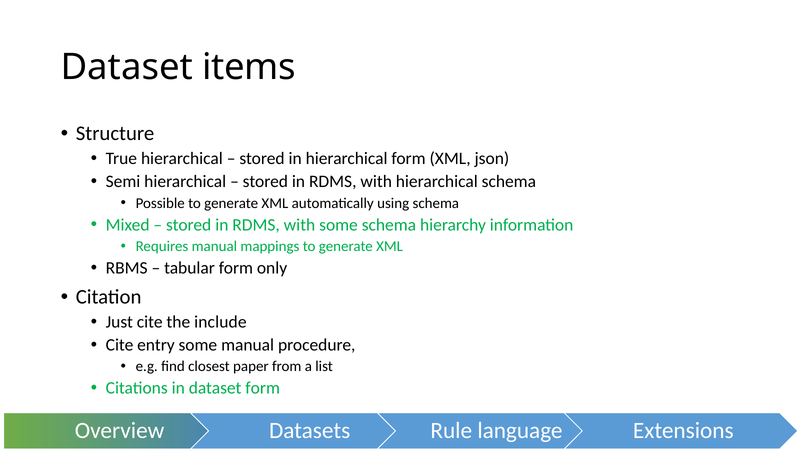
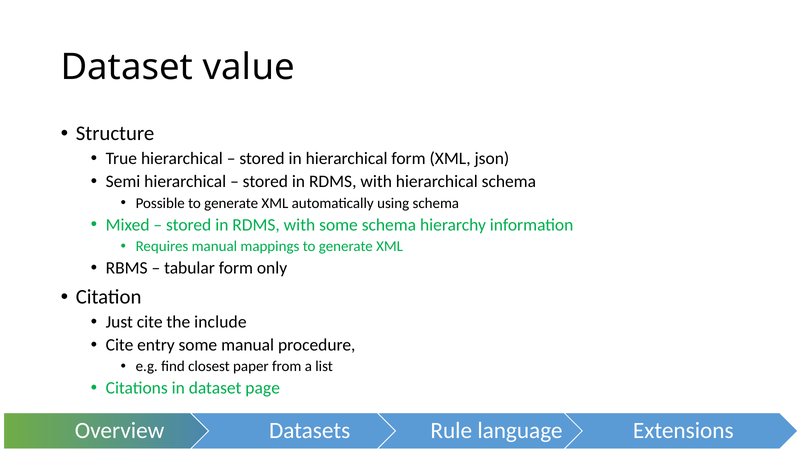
items: items -> value (249, 67)
dataset form: form -> page (263, 388)
